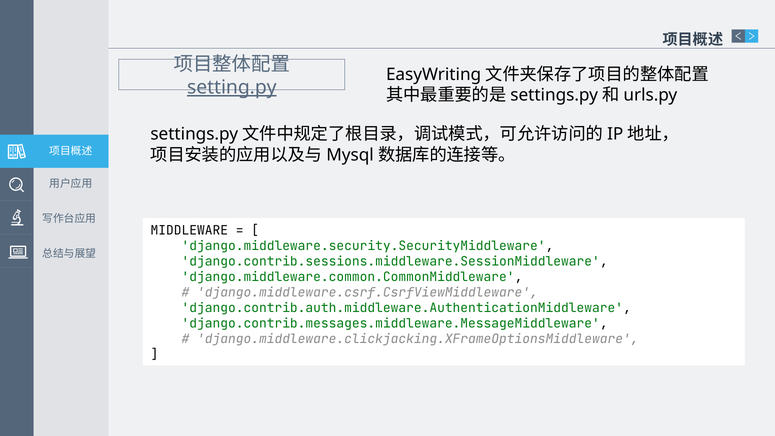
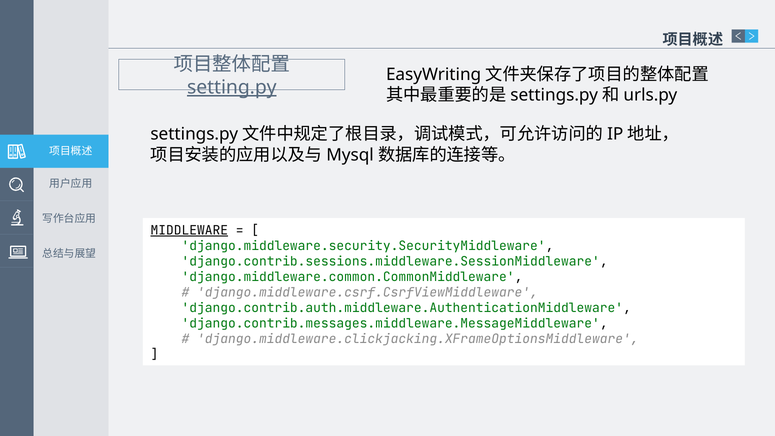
MIDDLEWARE underline: none -> present (189, 230)
